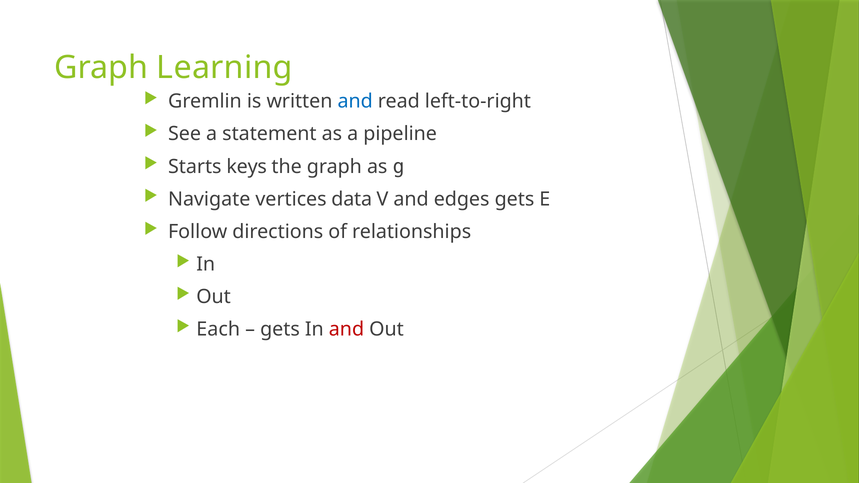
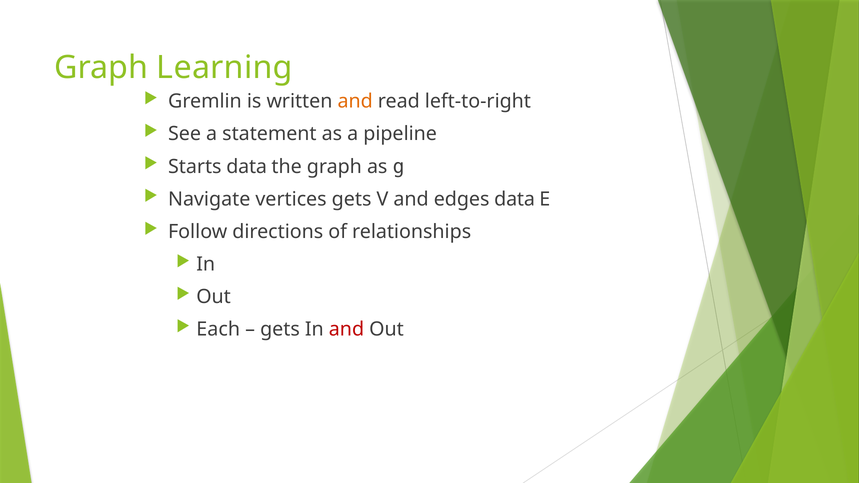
and colour: blue -> orange (355, 101)
Starts keys: keys -> data (247, 167)
vertices data: data -> gets (352, 199)
edges gets: gets -> data (515, 199)
